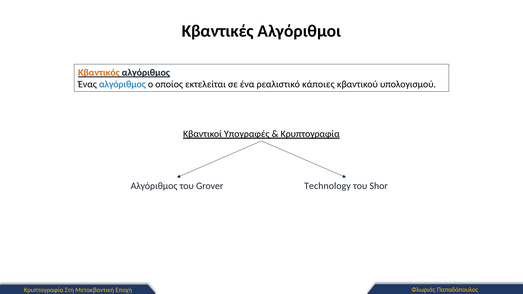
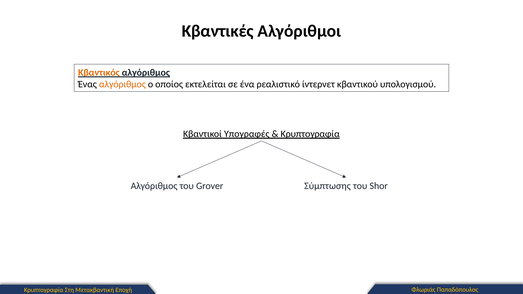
αλγόριθμος colour: blue -> orange (122, 84)
κάποιες: κάποιες -> ίντερνετ (318, 84)
Technology: Technology -> Σύμπτωσης (327, 186)
